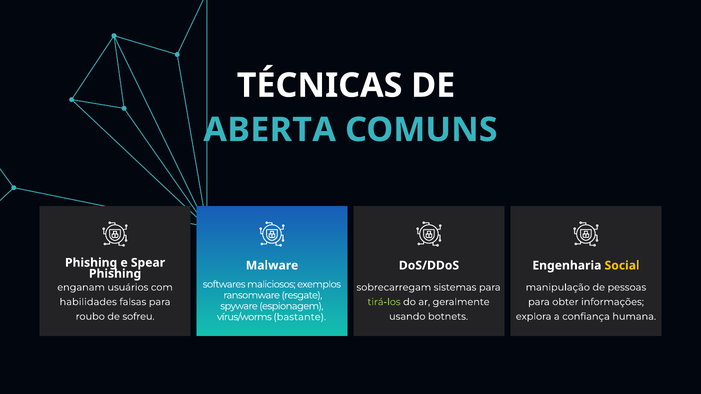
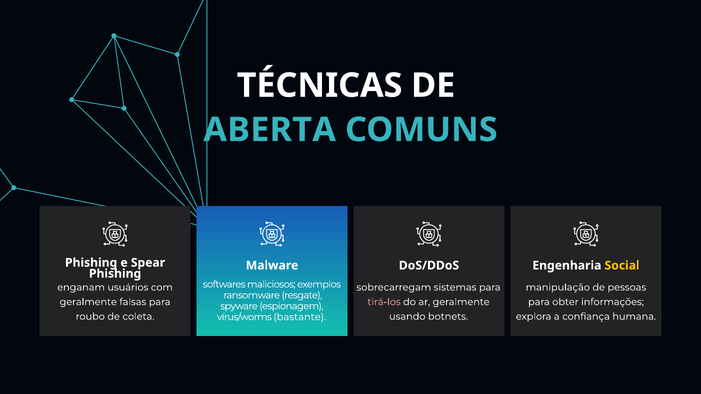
habilidades: habilidades -> geralmente (88, 302)
tirá-los colour: light green -> pink (384, 302)
sofreu: sofreu -> coleta (138, 317)
